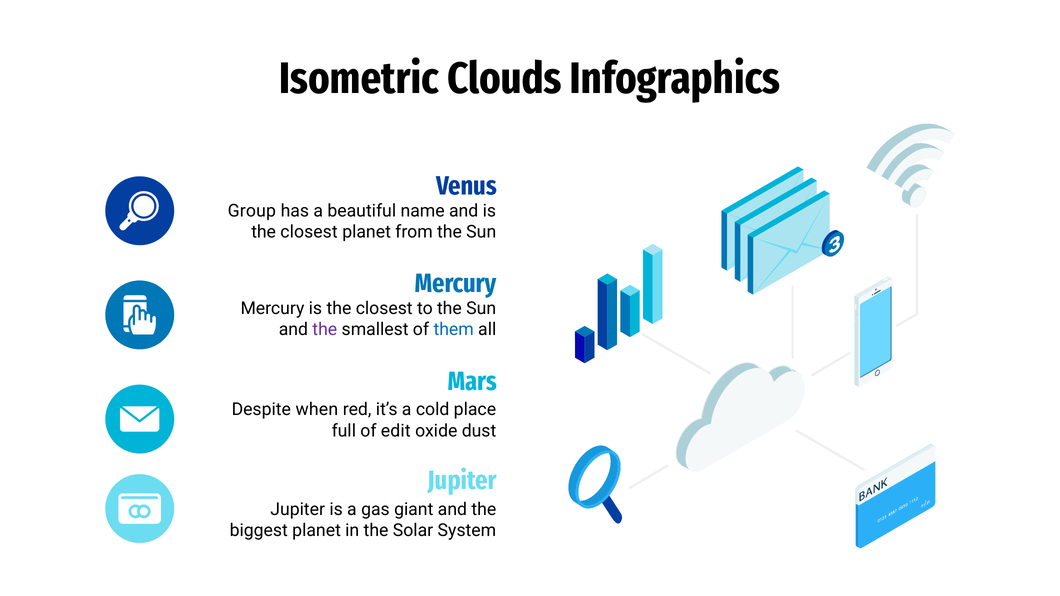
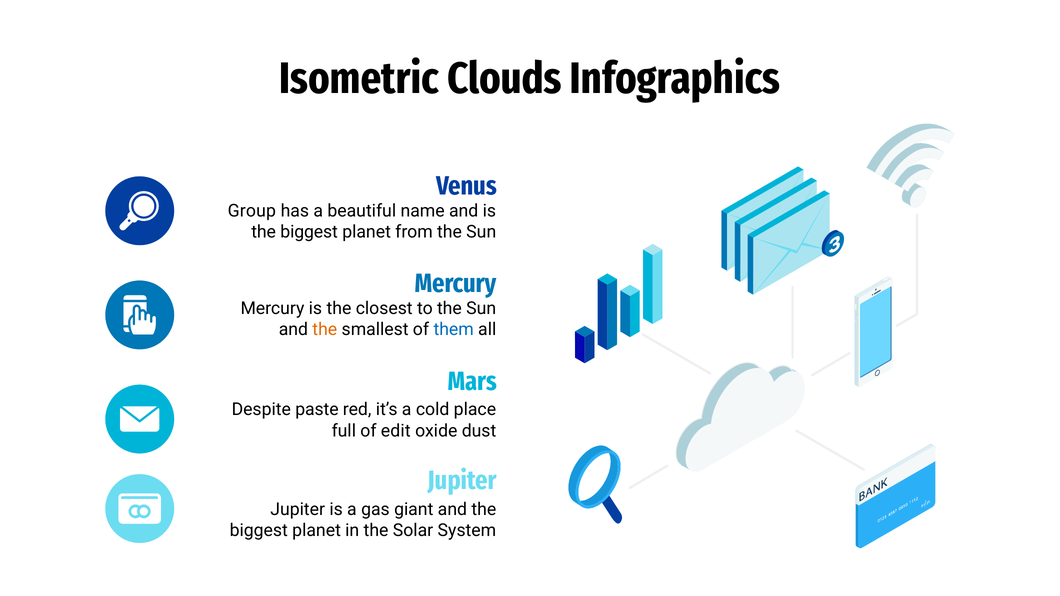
closest: closest -> biggest (309, 232)
the colour: purple -> orange (325, 330)
when: when -> paste (317, 410)
